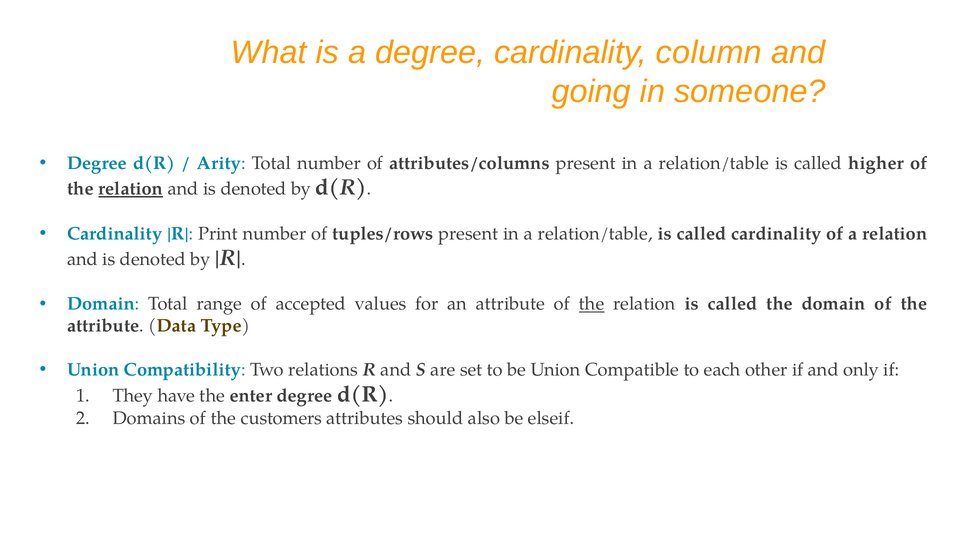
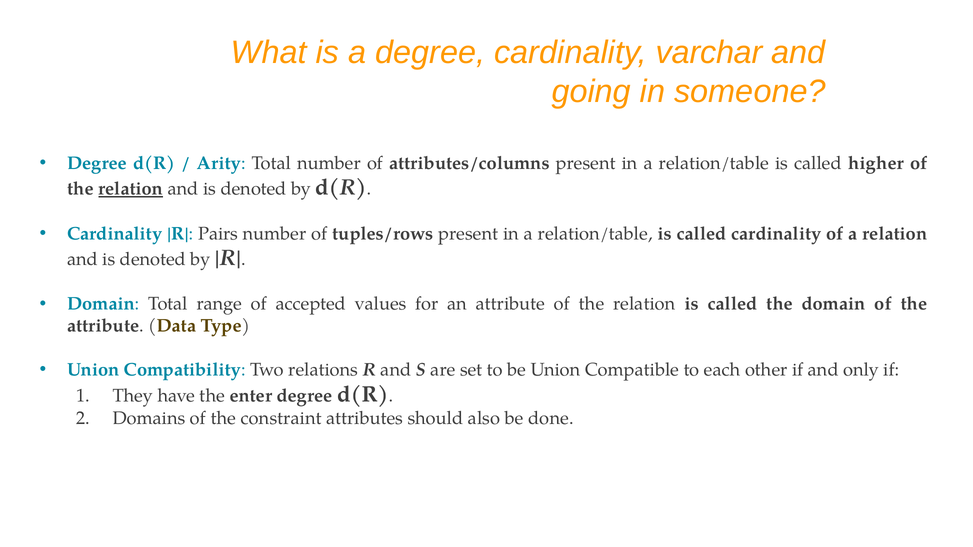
column: column -> varchar (709, 53)
Print: Print -> Pairs (218, 234)
the underline: present -> none (592, 304)
customers: customers -> constraint (281, 418)
elseif: elseif -> done (551, 418)
